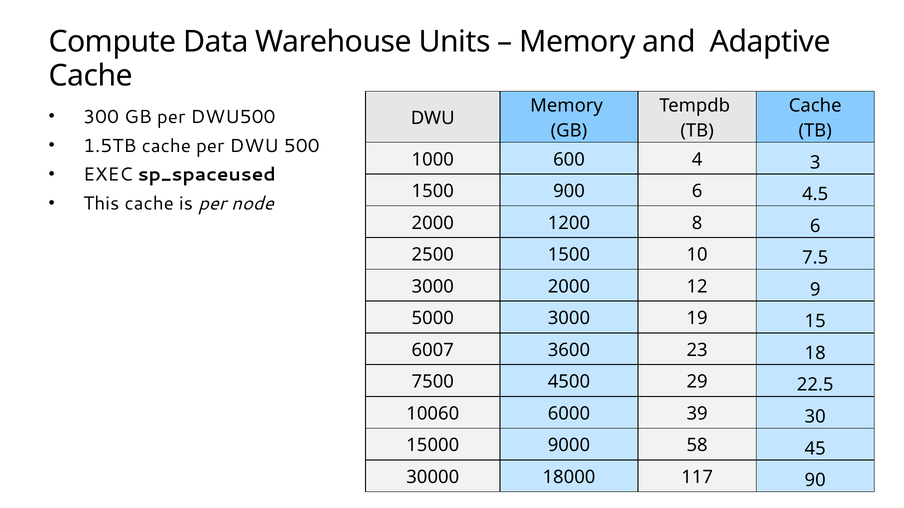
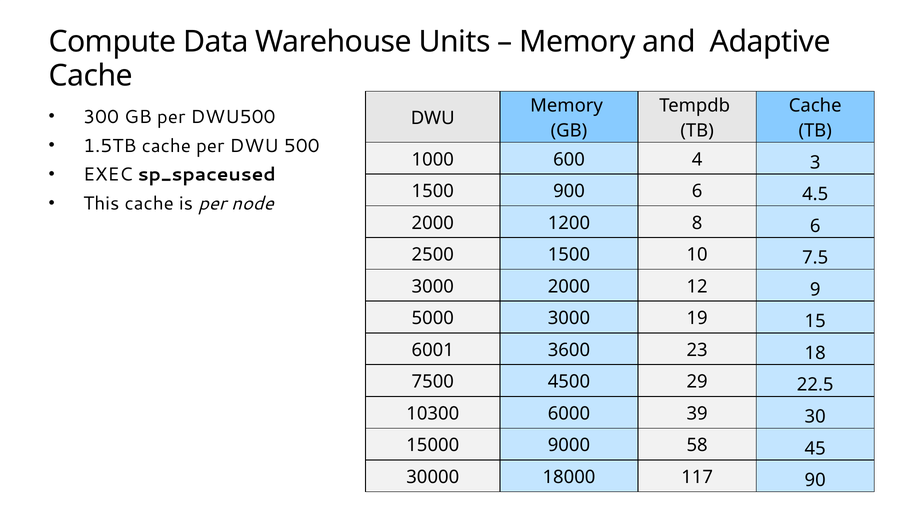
6007: 6007 -> 6001 (433, 350)
10060: 10060 -> 10300 (433, 414)
